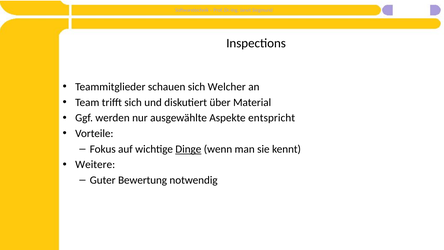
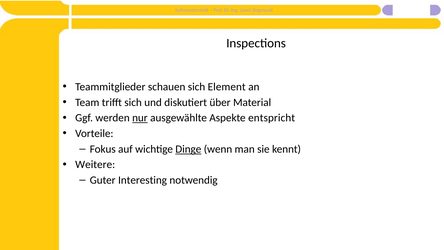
Welcher: Welcher -> Element (227, 87)
nur underline: none -> present (140, 118)
Bewertung: Bewertung -> Interesting (143, 180)
